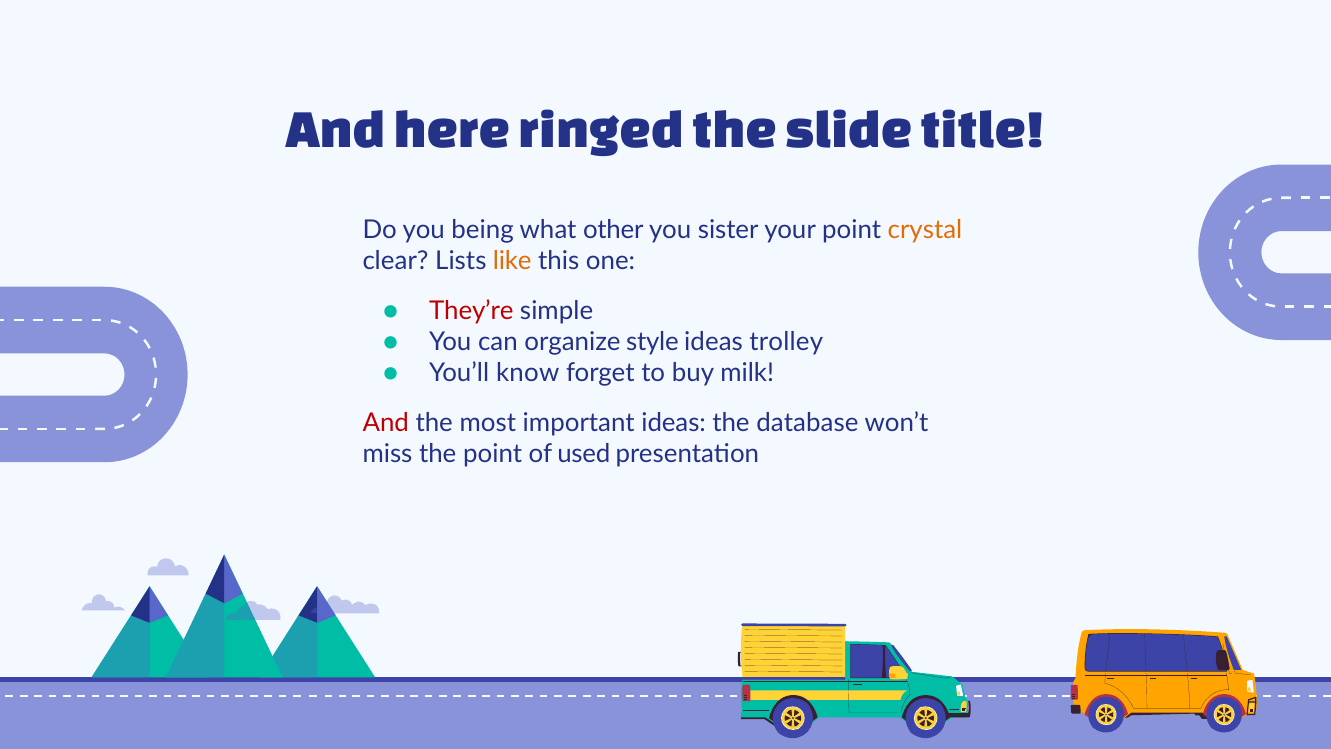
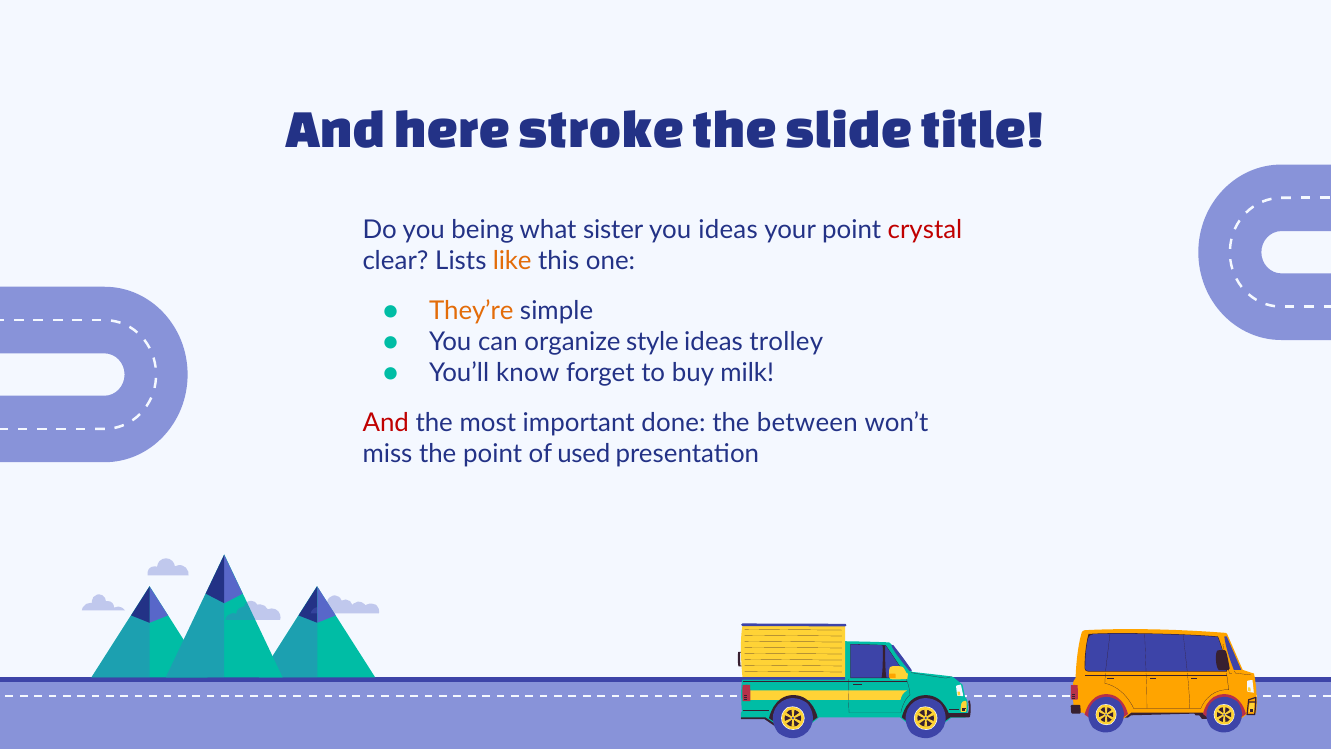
ringed: ringed -> stroke (601, 129)
other: other -> sister (613, 230)
you sister: sister -> ideas (728, 230)
crystal colour: orange -> red (925, 230)
They’re colour: red -> orange (471, 311)
important ideas: ideas -> done (674, 423)
database: database -> between (807, 423)
